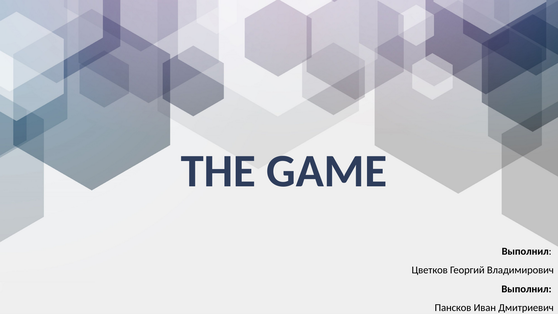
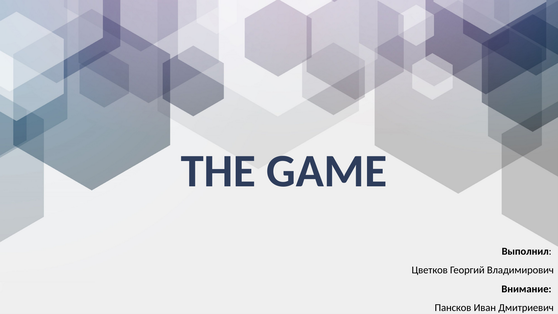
Выполнил: Выполнил -> Внимание (526, 289)
